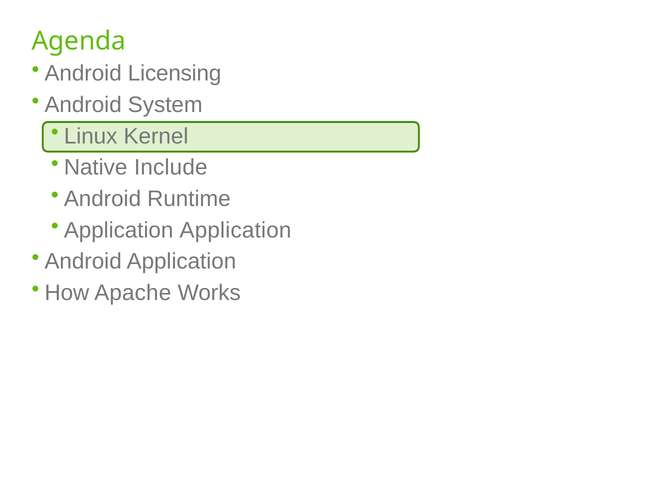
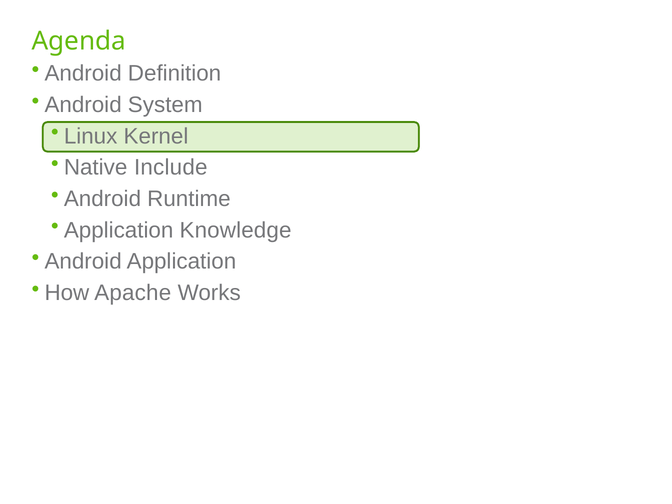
Licensing: Licensing -> Definition (175, 73)
Application Application: Application -> Knowledge (236, 230)
